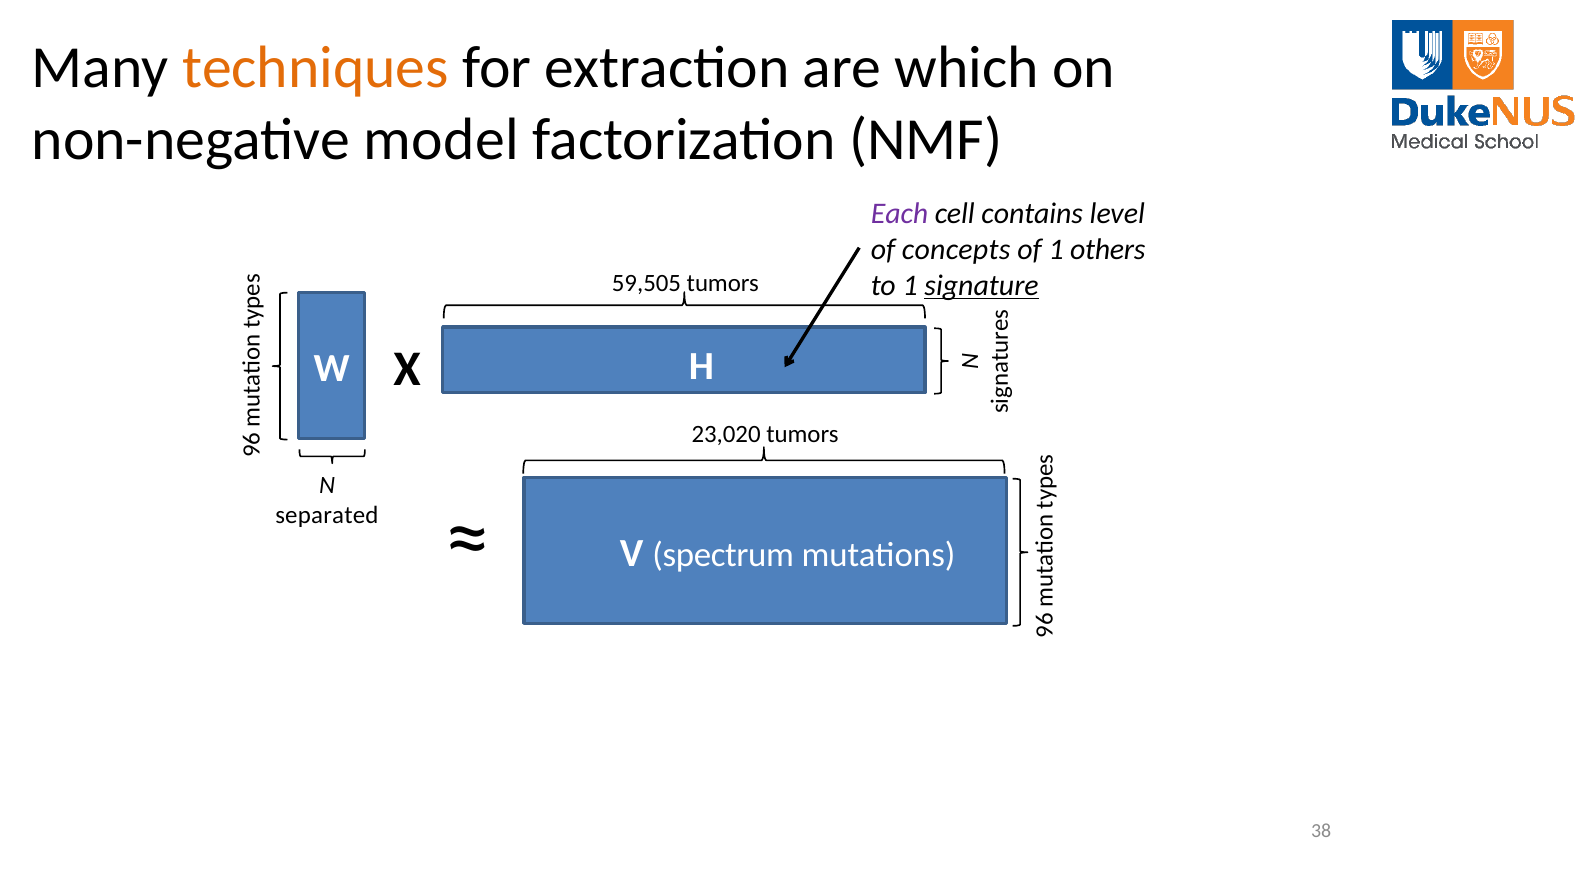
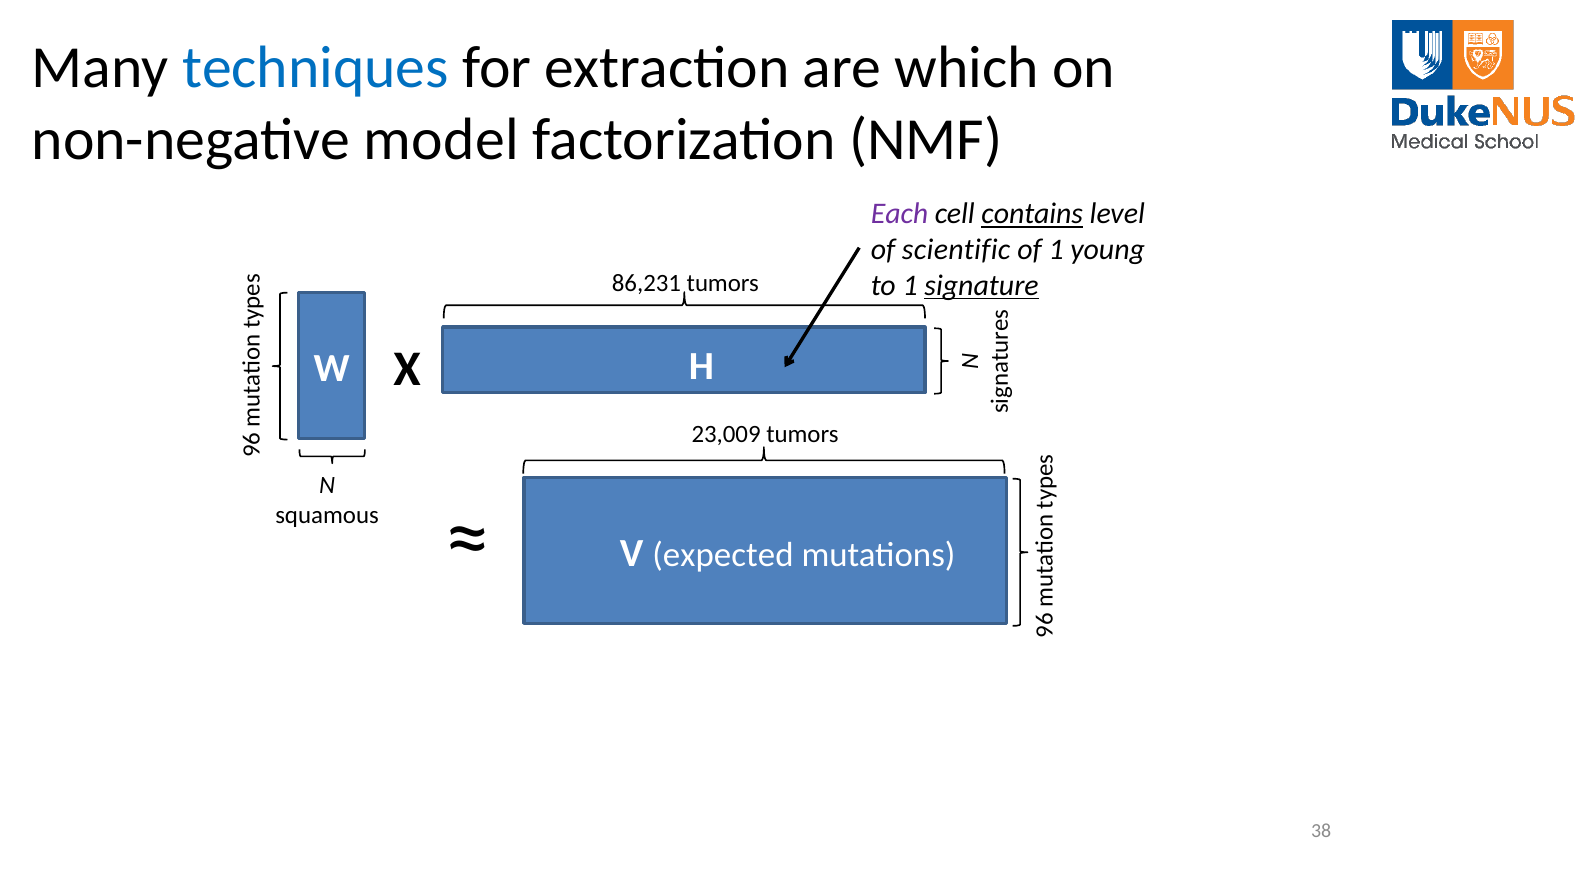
techniques colour: orange -> blue (315, 68)
contains underline: none -> present (1032, 214)
concepts: concepts -> scientific (956, 250)
others: others -> young (1108, 250)
59,505: 59,505 -> 86,231 (646, 283)
23,020: 23,020 -> 23,009 (726, 435)
separated: separated -> squamous (327, 515)
spectrum: spectrum -> expected (723, 555)
